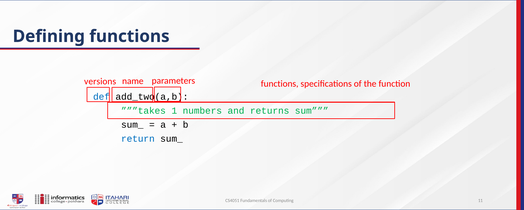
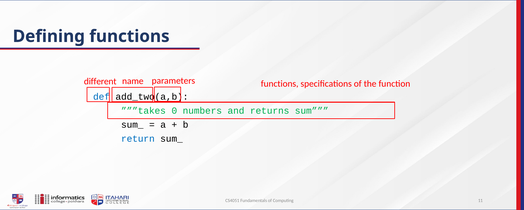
versions: versions -> different (100, 81)
1: 1 -> 0 (174, 111)
